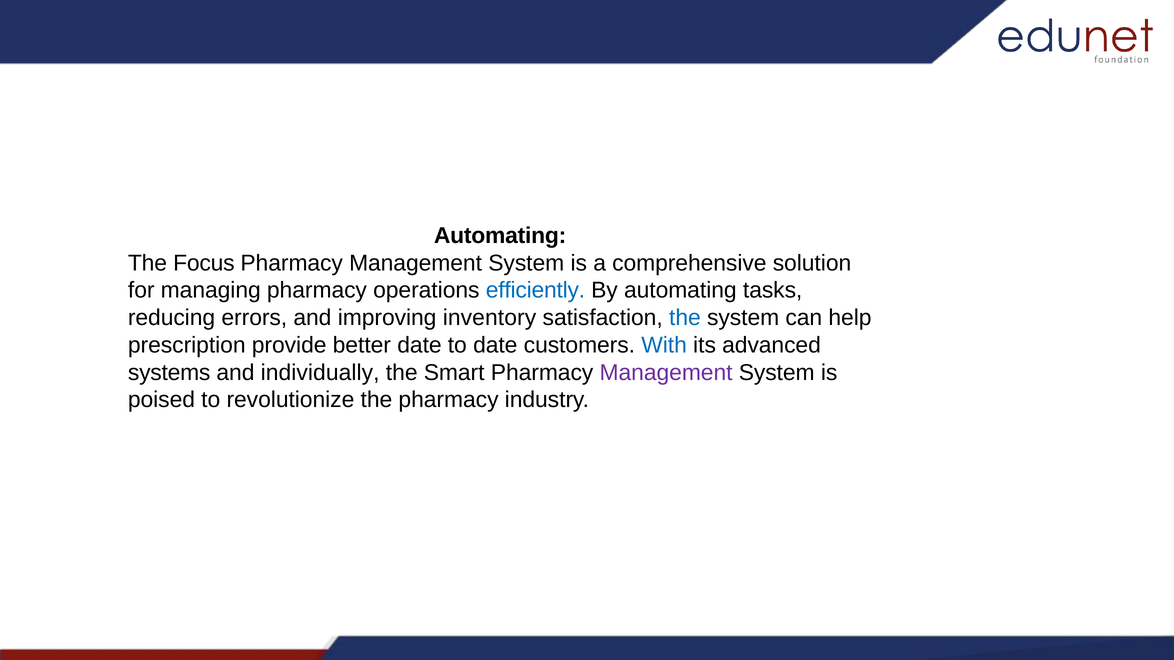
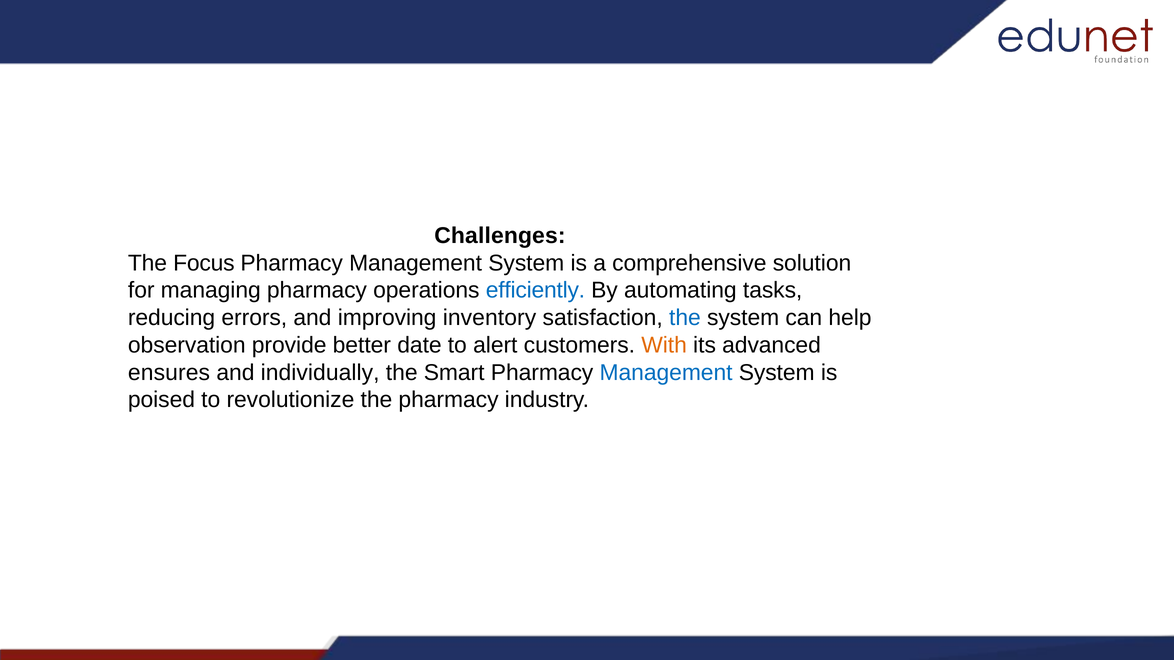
Automating: Automating -> Challenges (500, 236)
prescription: prescription -> observation (187, 345)
to date: date -> alert (495, 345)
With colour: blue -> orange (664, 345)
systems: systems -> ensures (169, 373)
Management colour: purple -> blue (666, 373)
